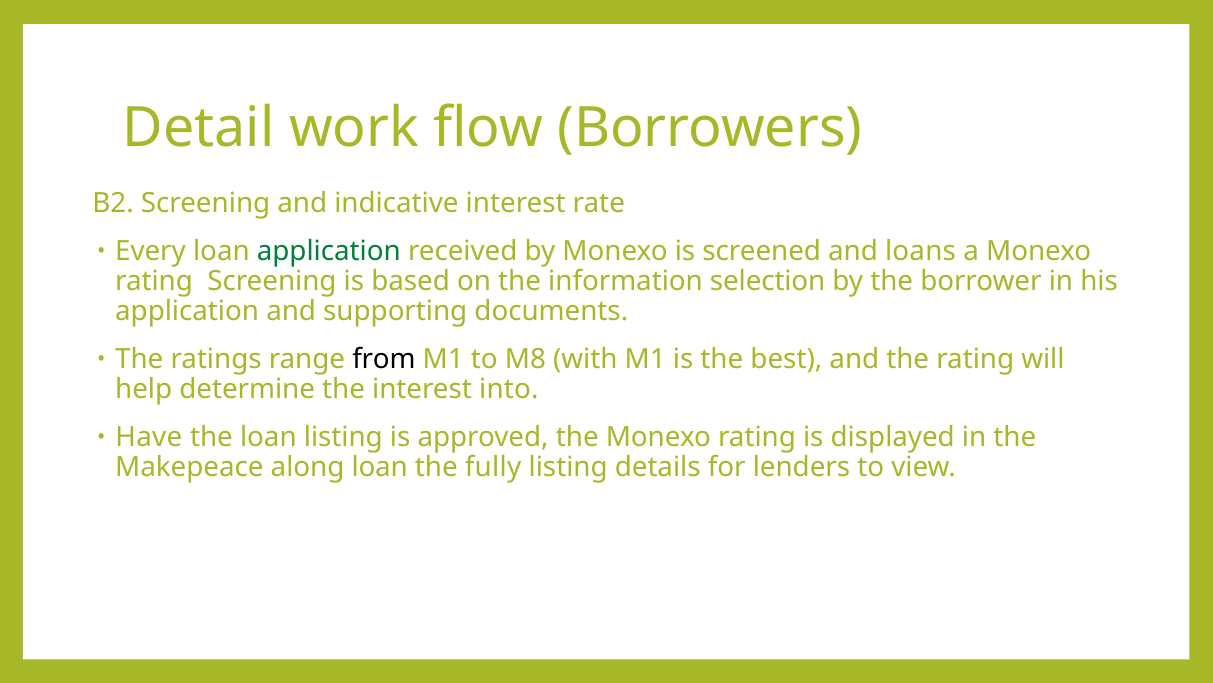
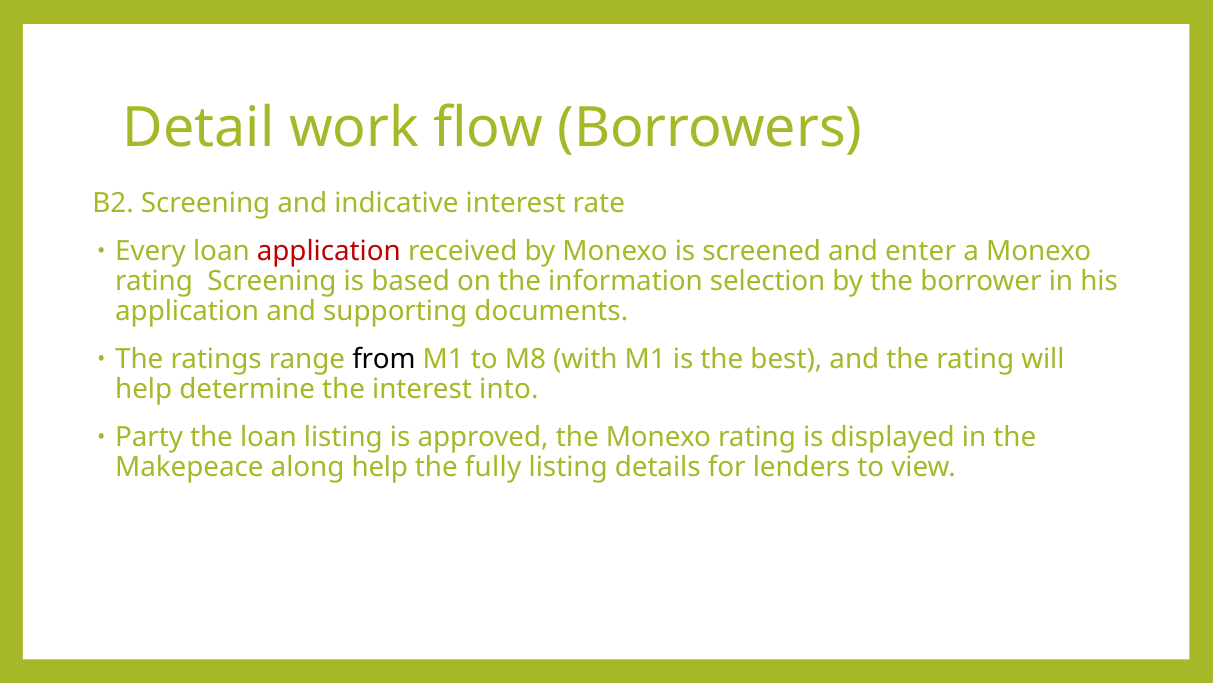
application colour: green -> red (329, 251)
loans: loans -> enter (921, 251)
Have: Have -> Party (149, 437)
along loan: loan -> help (380, 467)
